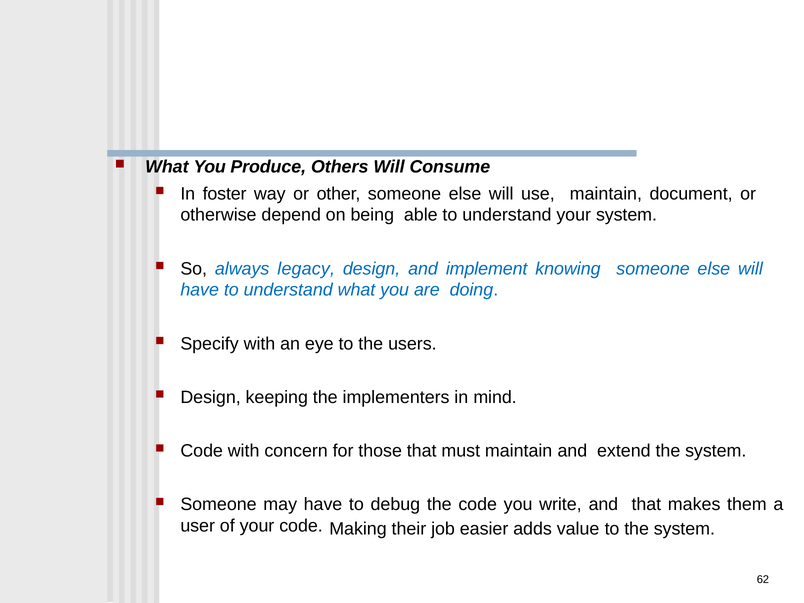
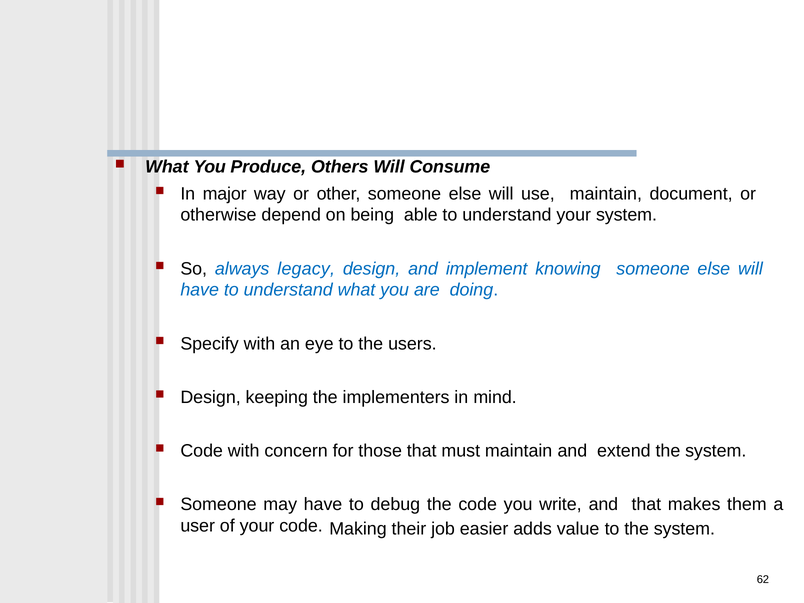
foster: foster -> major (225, 194)
